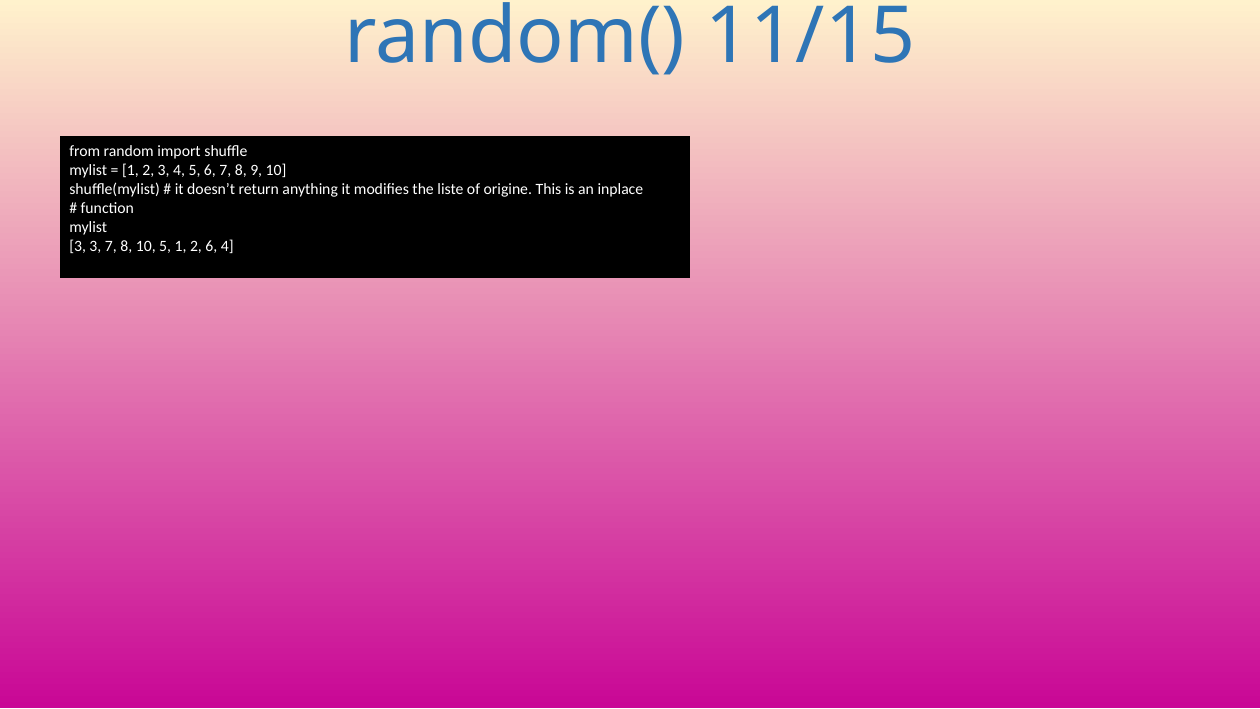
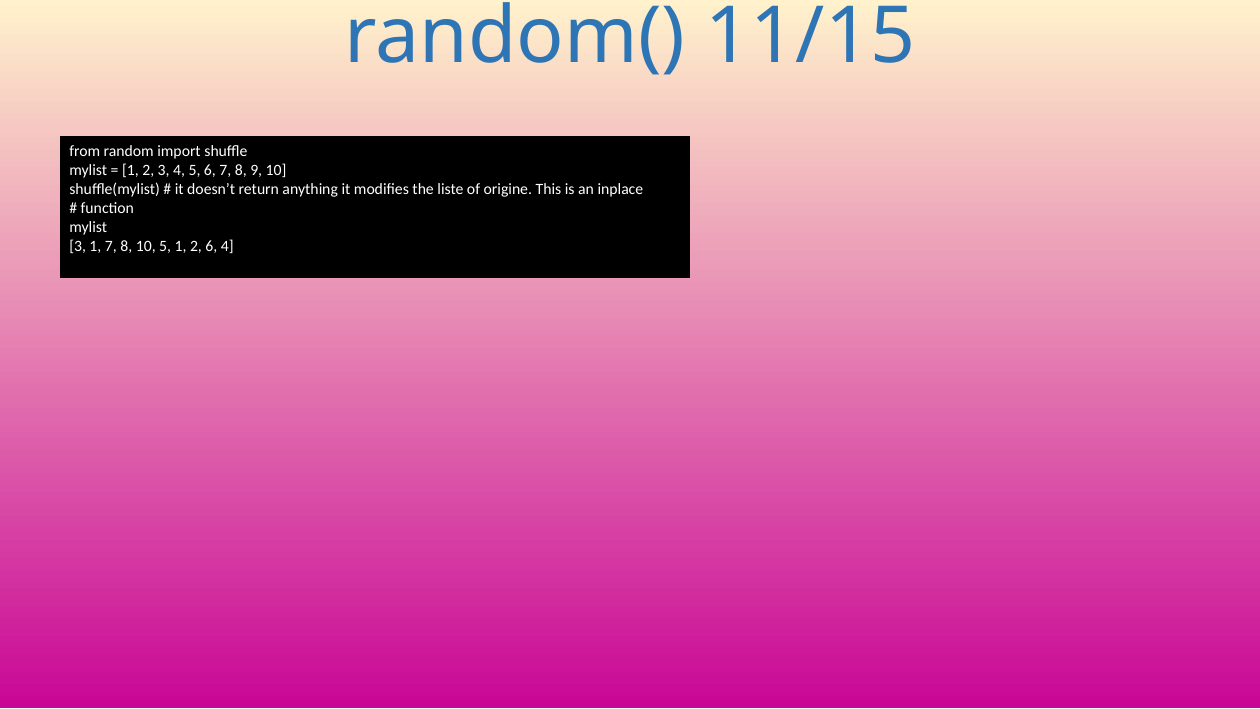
3 3: 3 -> 1 (95, 246)
